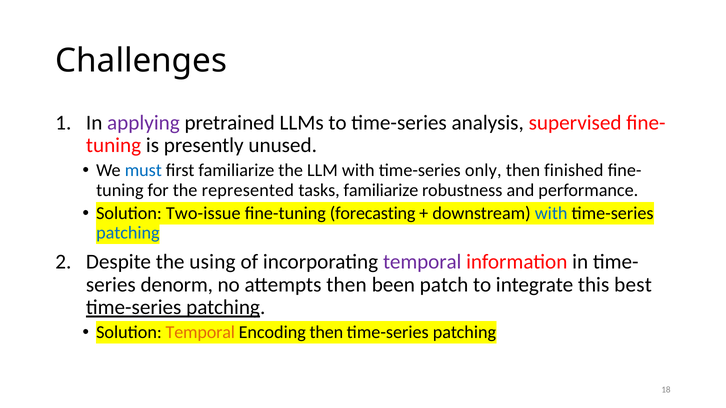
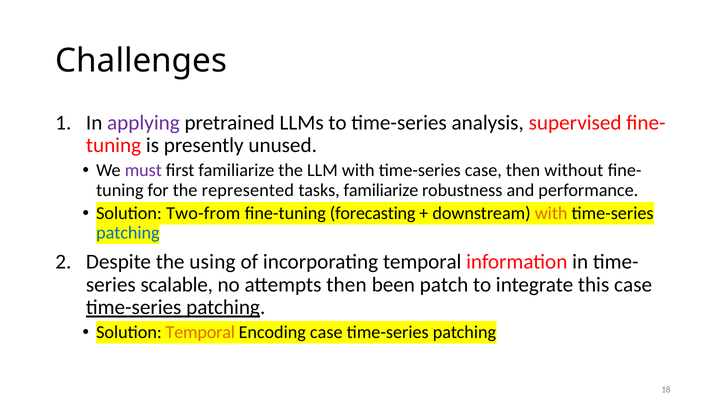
must colour: blue -> purple (143, 171)
time-series only: only -> case (483, 171)
finished: finished -> without (574, 171)
Two-issue: Two-issue -> Two-from (203, 214)
with colour: blue -> orange (551, 214)
temporal colour: purple -> black (422, 262)
denorm: denorm -> scalable (177, 285)
this best: best -> case (633, 285)
Encoding then: then -> case (326, 333)
